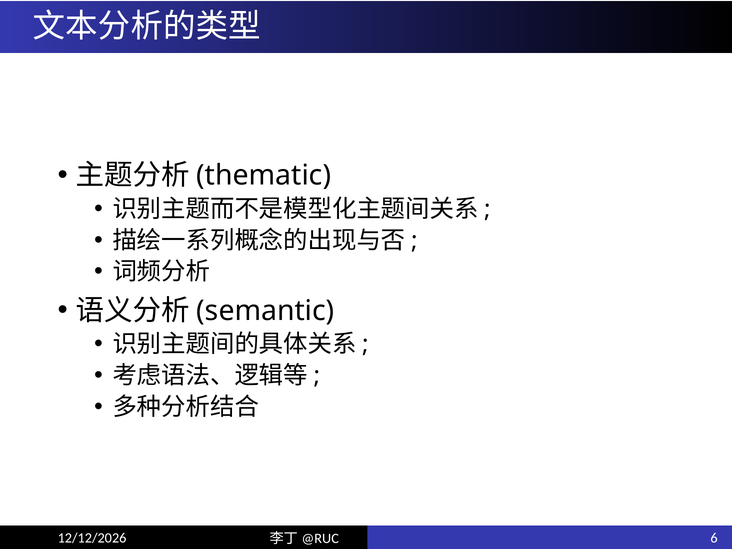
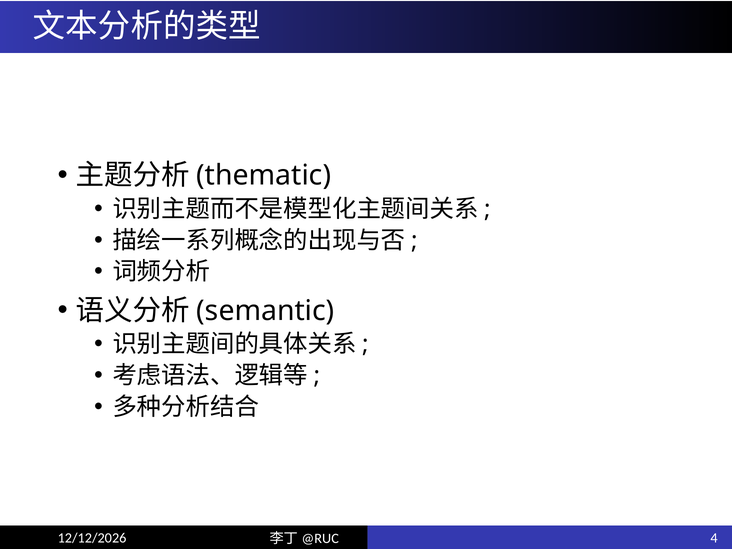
6: 6 -> 4 (714, 538)
